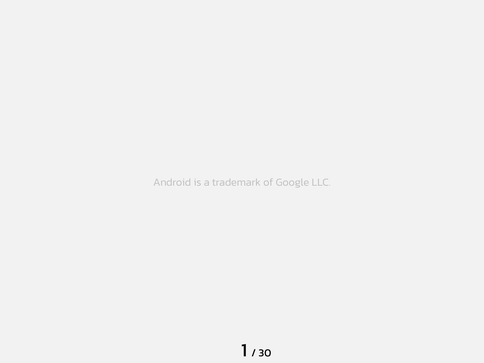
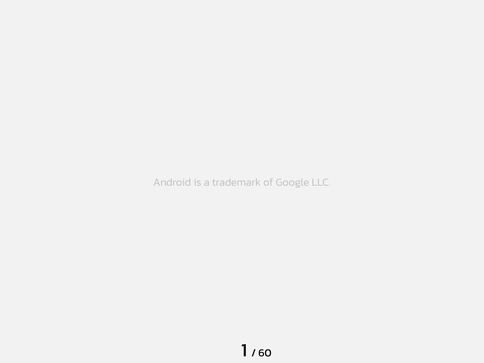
30: 30 -> 60 (265, 353)
